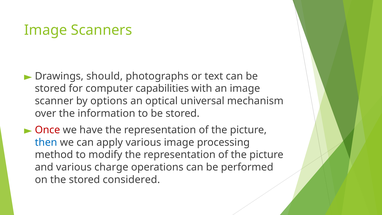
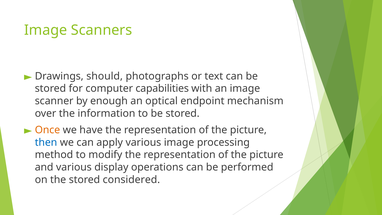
options: options -> enough (109, 101)
universal: universal -> endpoint (202, 101)
Once colour: red -> orange (47, 130)
charge: charge -> display (111, 167)
